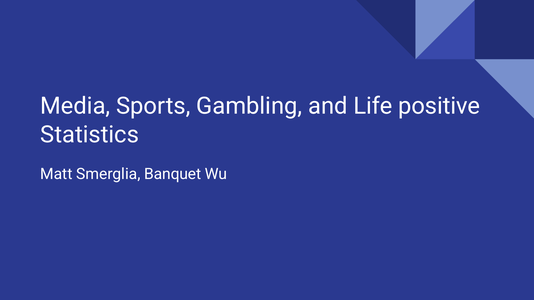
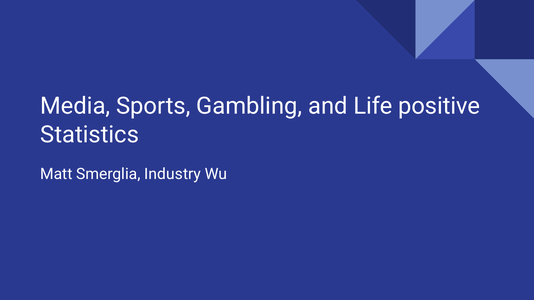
Banquet: Banquet -> Industry (173, 174)
